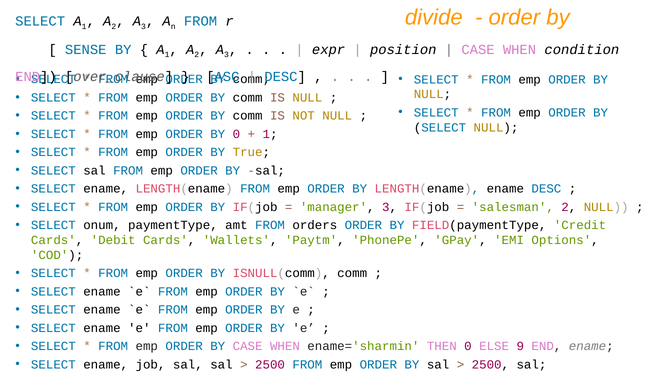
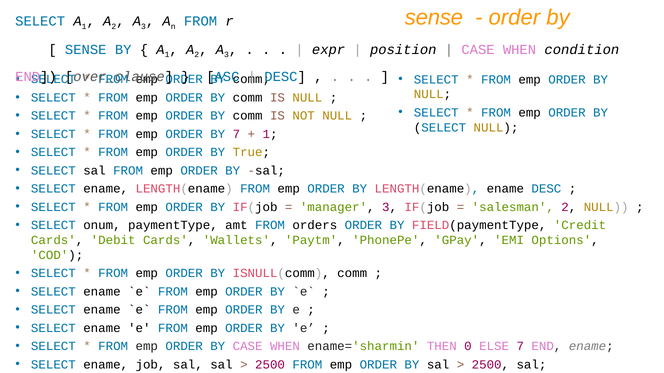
divide: divide -> sense (434, 17)
BY 0: 0 -> 7 (236, 134)
ELSE 9: 9 -> 7 (520, 347)
